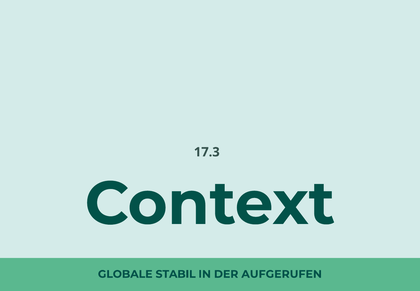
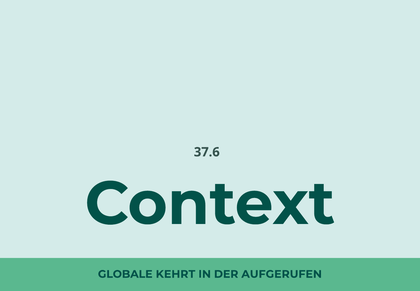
17.3: 17.3 -> 37.6 (207, 152)
STABIL: STABIL -> KEHRT (175, 274)
